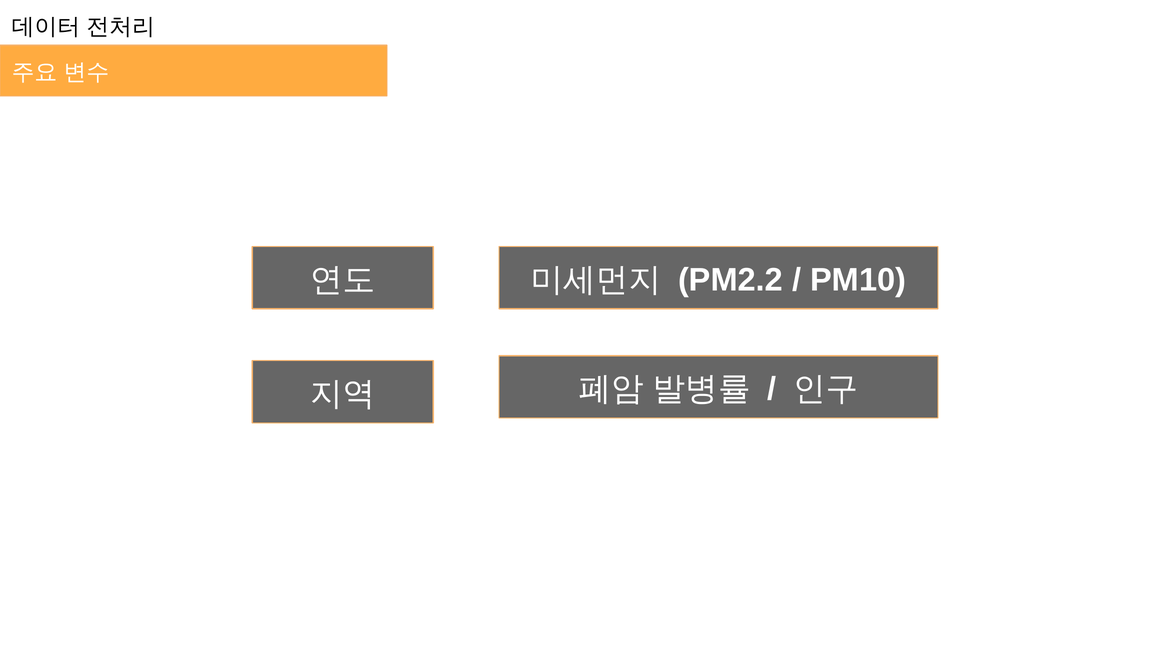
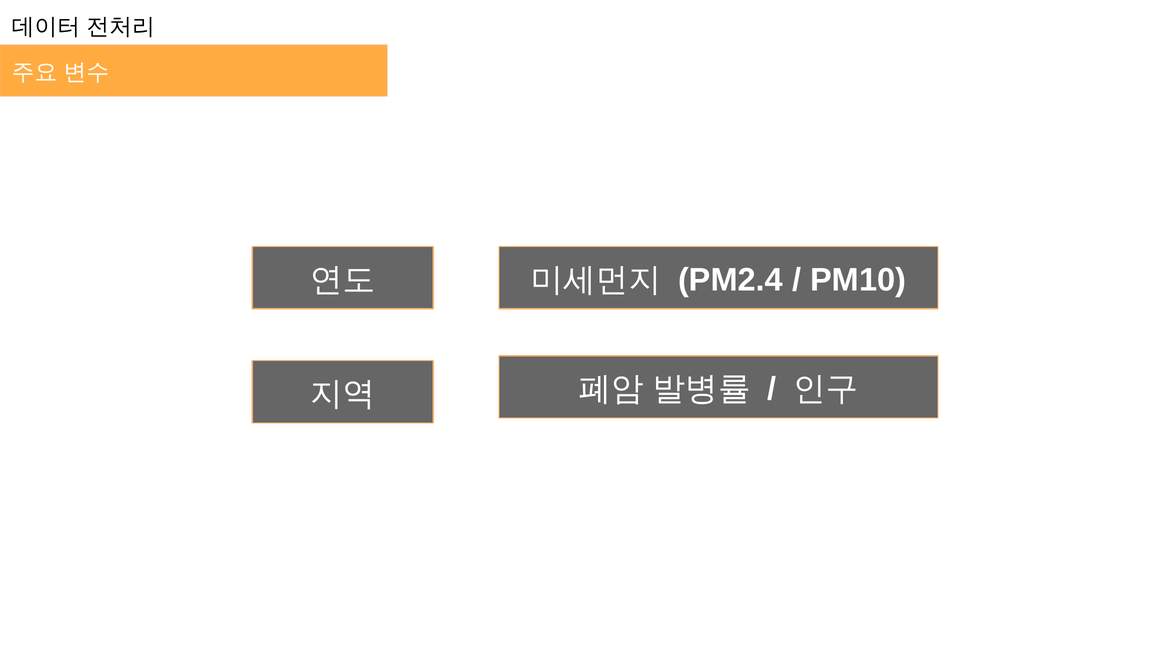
PM2.2: PM2.2 -> PM2.4 (731, 280)
